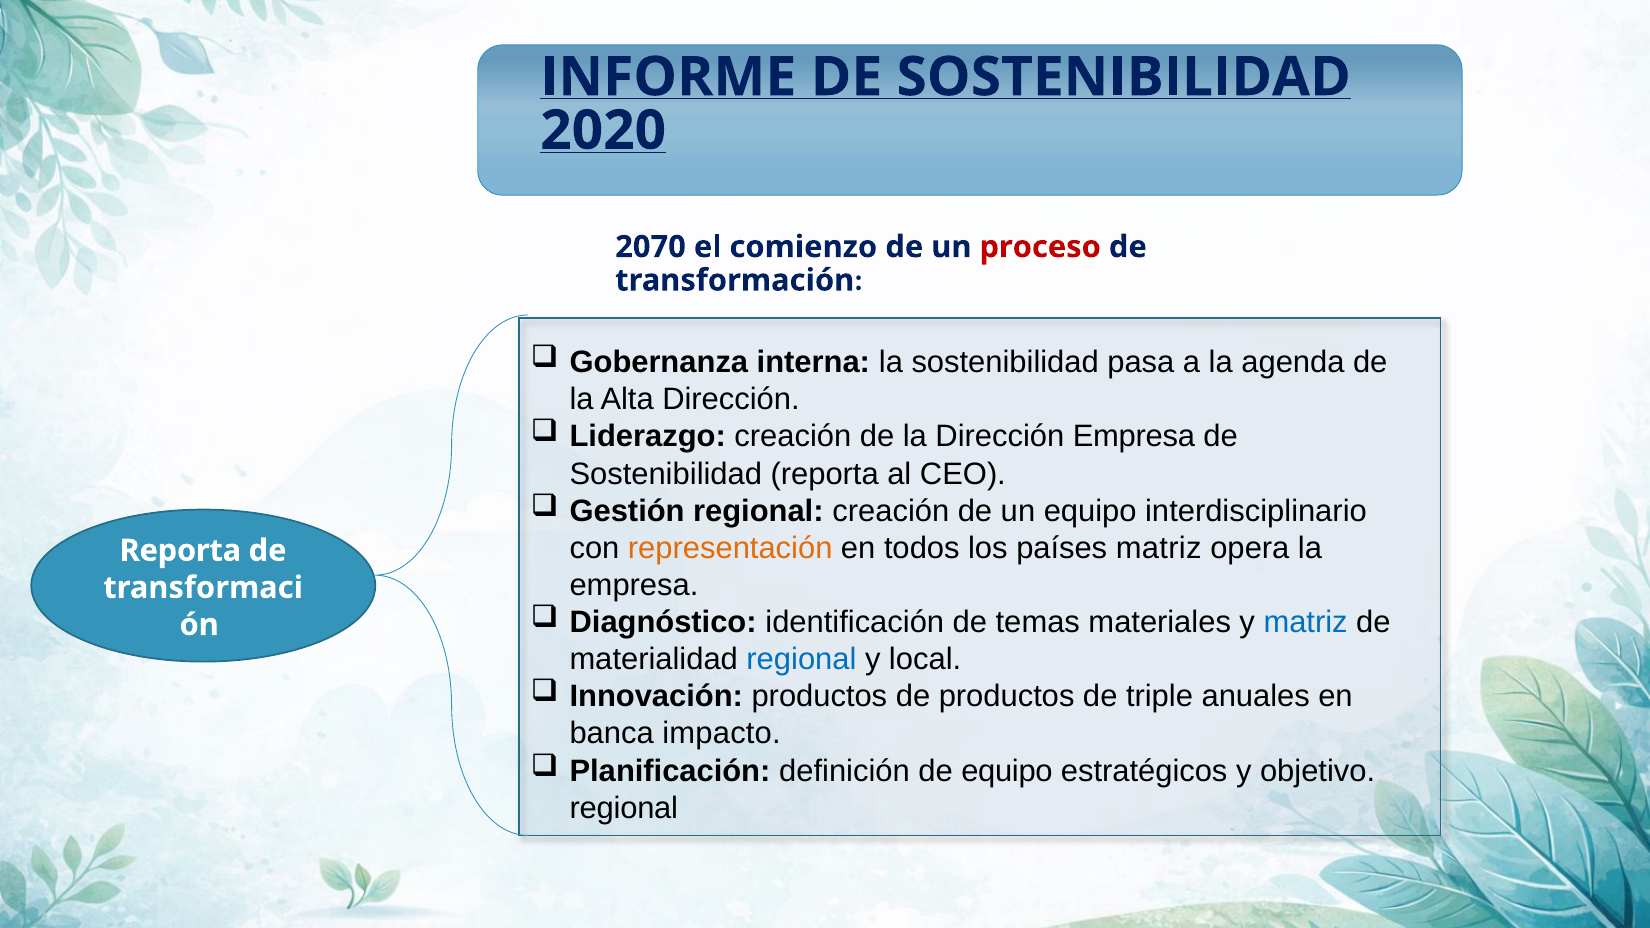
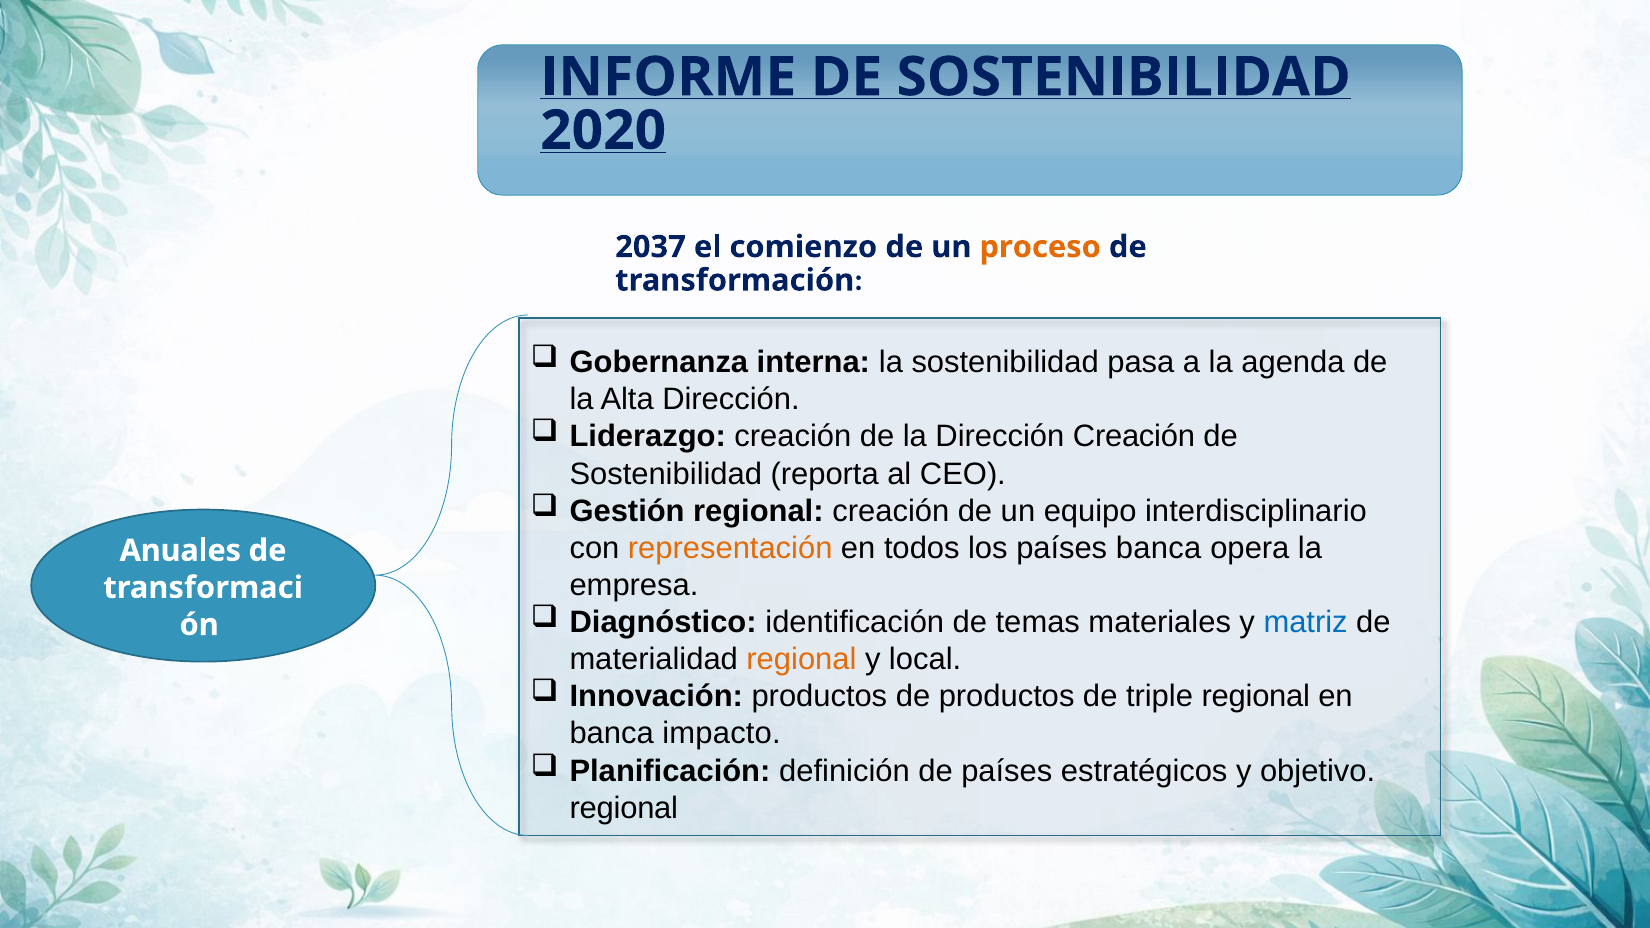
2070: 2070 -> 2037 (651, 247)
proceso colour: red -> orange (1040, 247)
Dirección Empresa: Empresa -> Creación (1134, 437)
países matriz: matriz -> banca (1159, 548)
Reporta: Reporta -> Anuales (180, 551)
regional colour: blue -> orange (801, 660)
triple anuales: anuales -> regional (1256, 697)
de equipo: equipo -> países (1007, 771)
